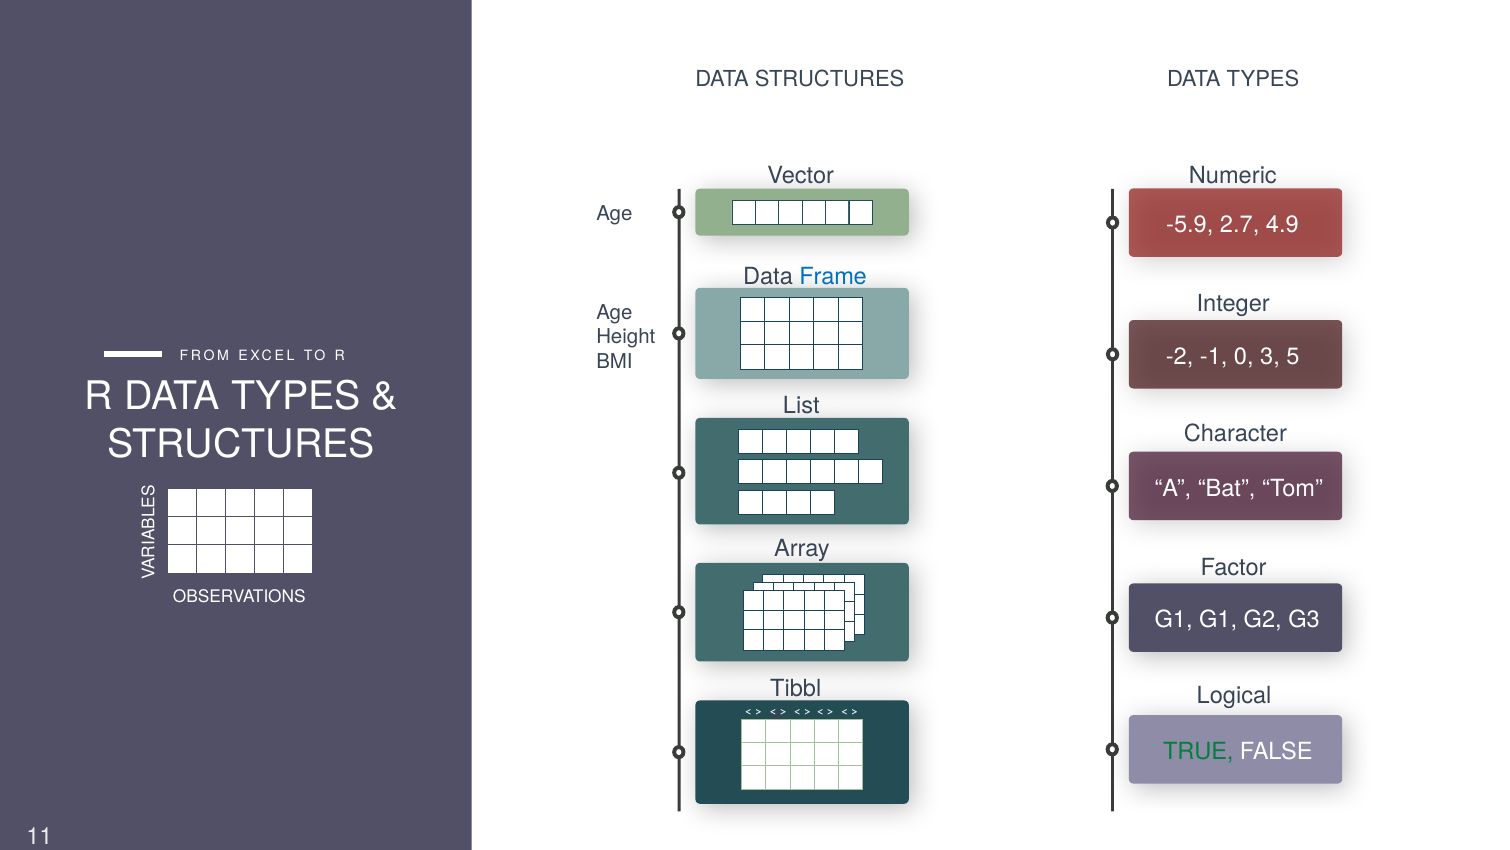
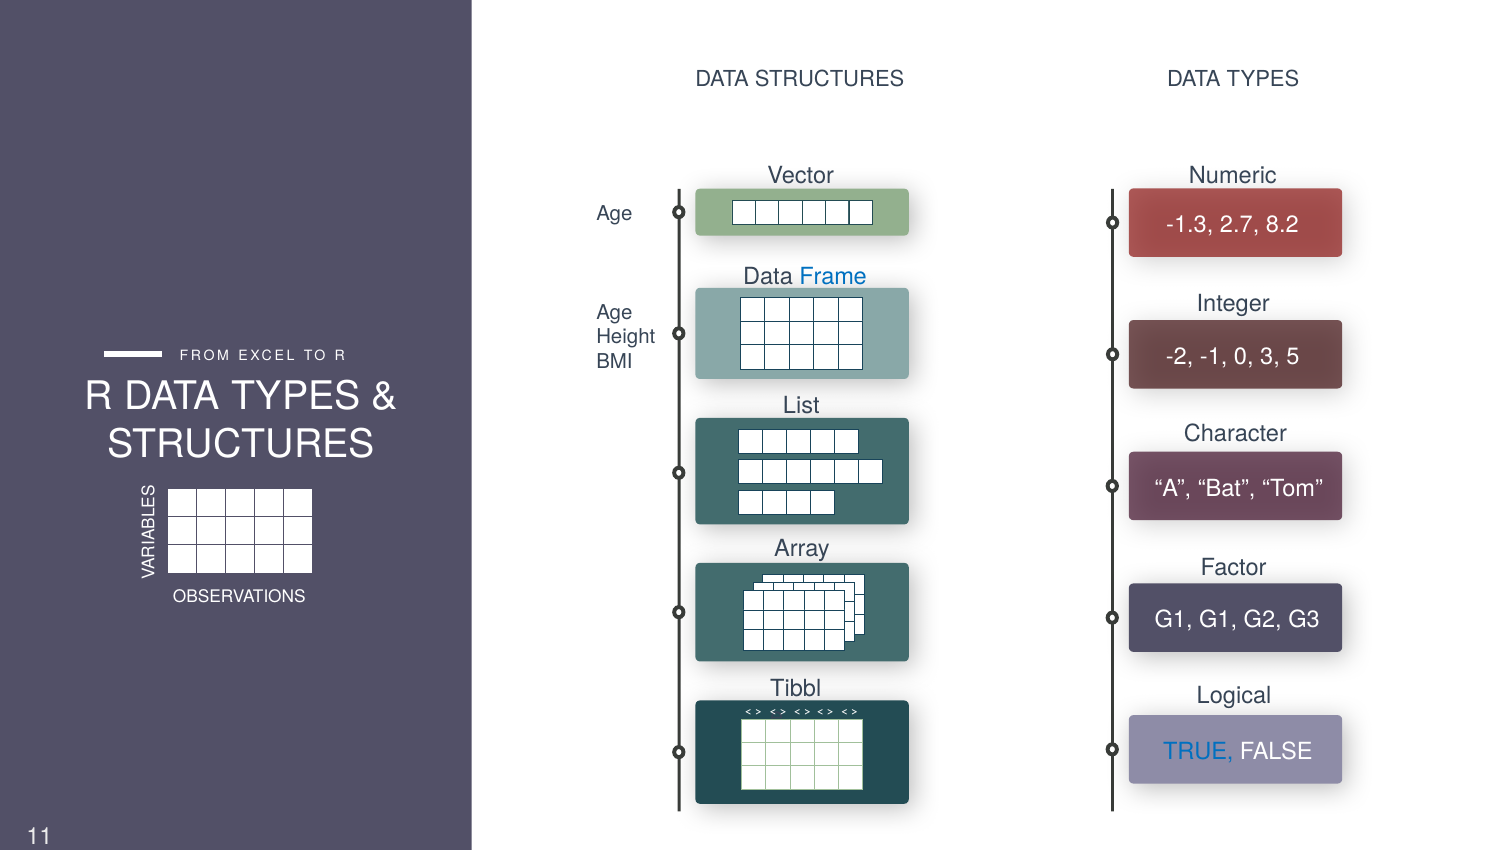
-5.9: -5.9 -> -1.3 (1190, 225)
4.9: 4.9 -> 8.2 (1282, 225)
TRUE colour: green -> blue (1198, 752)
